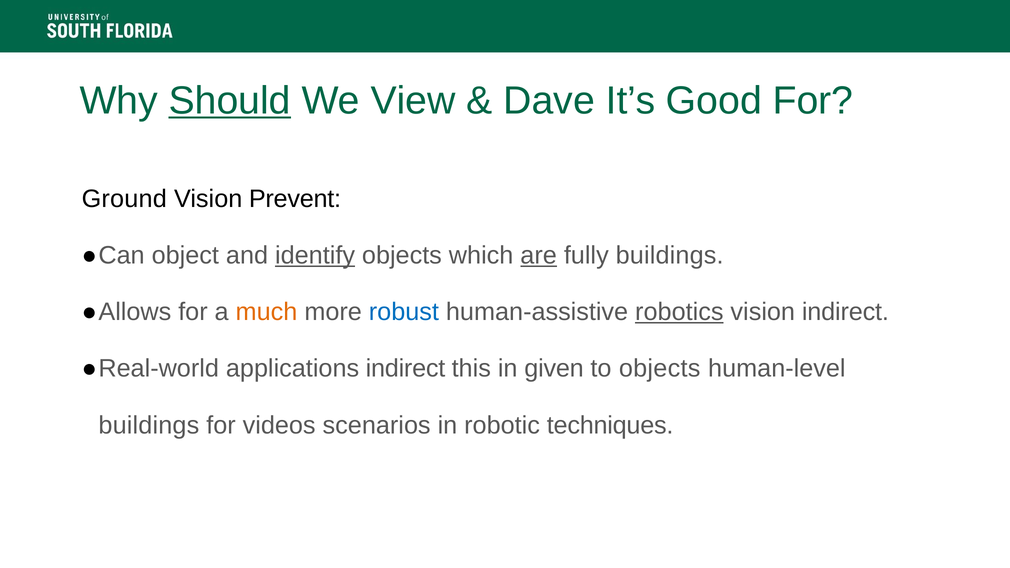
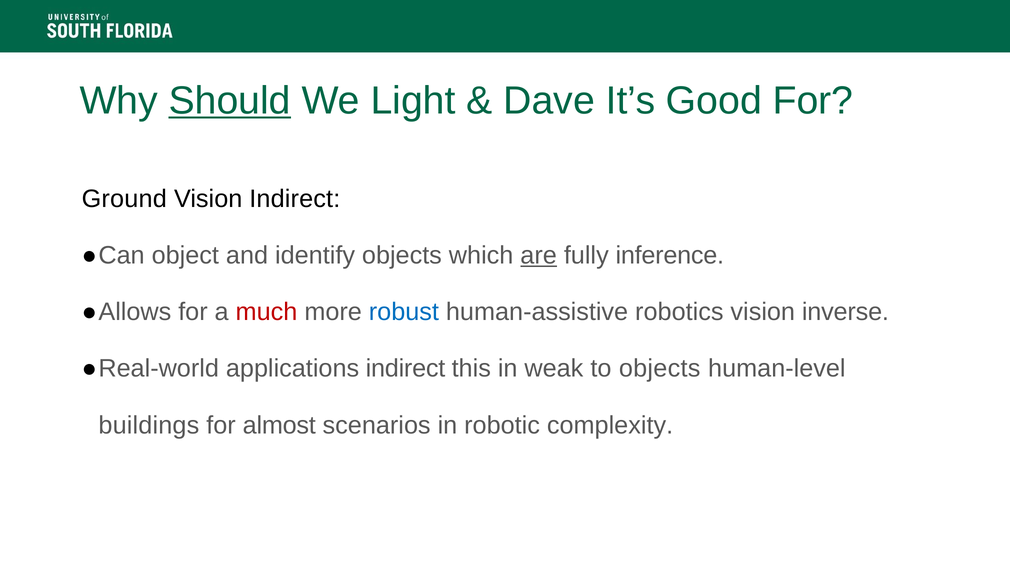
View: View -> Light (413, 101)
Vision Prevent: Prevent -> Indirect (295, 199)
identify underline: present -> none (315, 256)
fully buildings: buildings -> inference (670, 256)
much colour: orange -> red (267, 312)
robotics underline: present -> none (679, 312)
vision indirect: indirect -> inverse (845, 312)
given: given -> weak (554, 369)
videos: videos -> almost (279, 425)
techniques: techniques -> complexity (610, 425)
